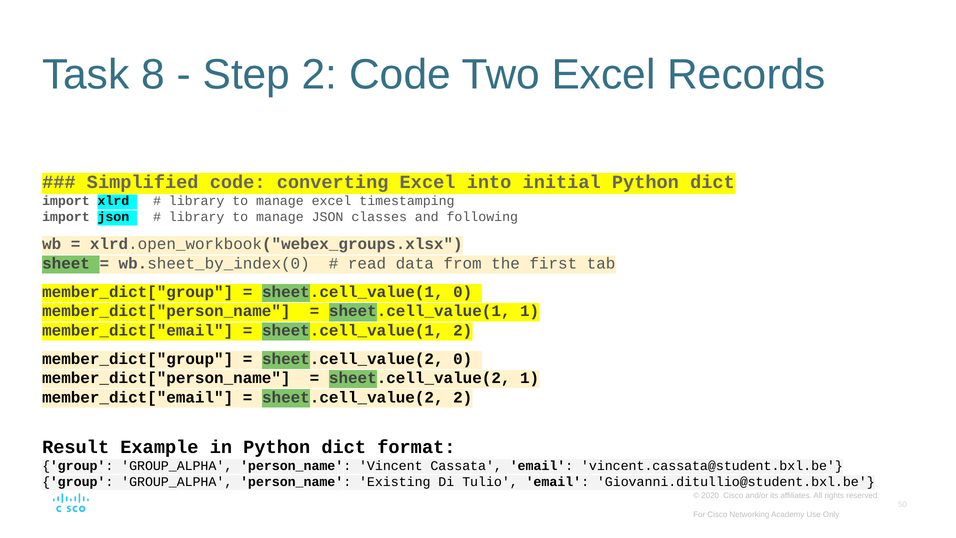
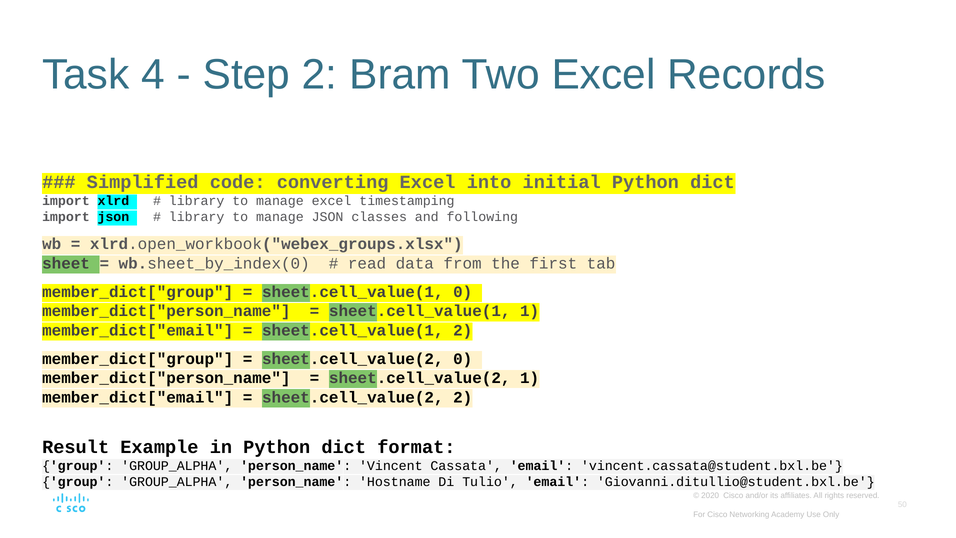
8: 8 -> 4 (153, 75)
2 Code: Code -> Bram (400, 75)
Existing: Existing -> Hostname (395, 481)
